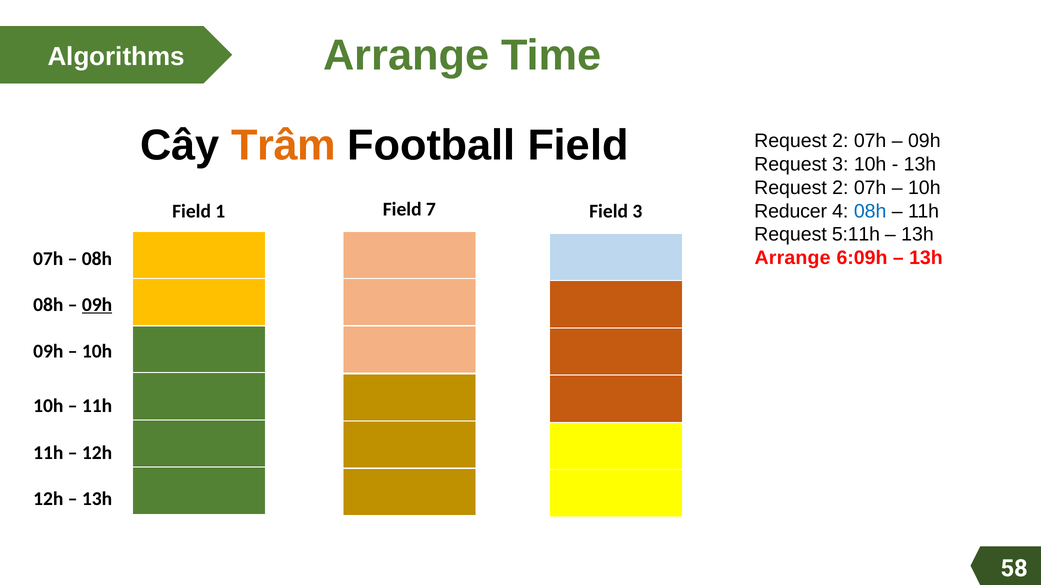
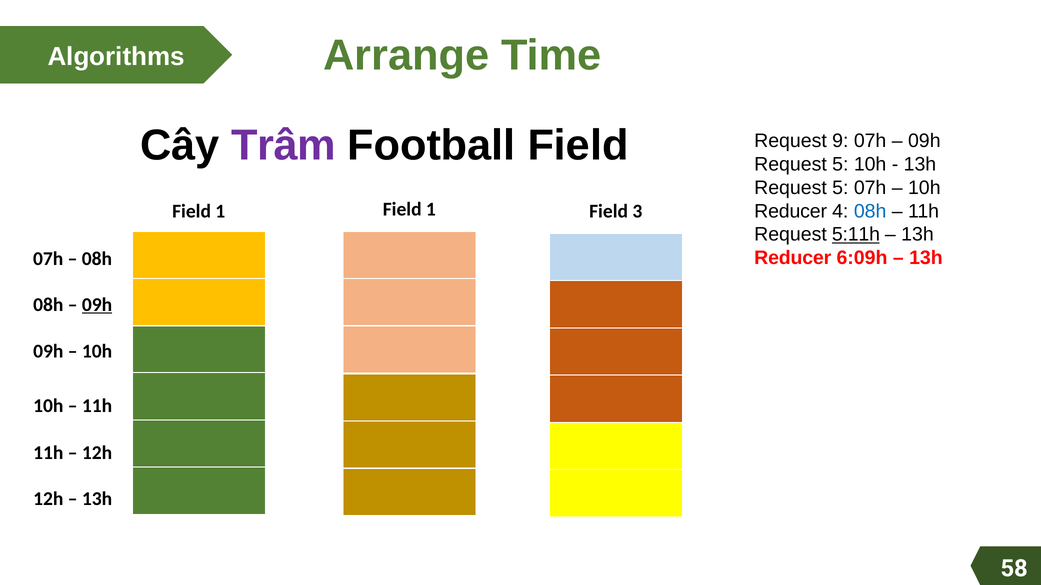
Trâm colour: orange -> purple (284, 145)
2: 2 -> 9 (840, 141)
3: 3 -> 5 (840, 164)
2: 2 -> 5 (840, 188)
1 Field 7: 7 -> 1 (431, 210)
5:11h underline: none -> present (856, 235)
Arrange: Arrange -> Reducer (793, 258)
